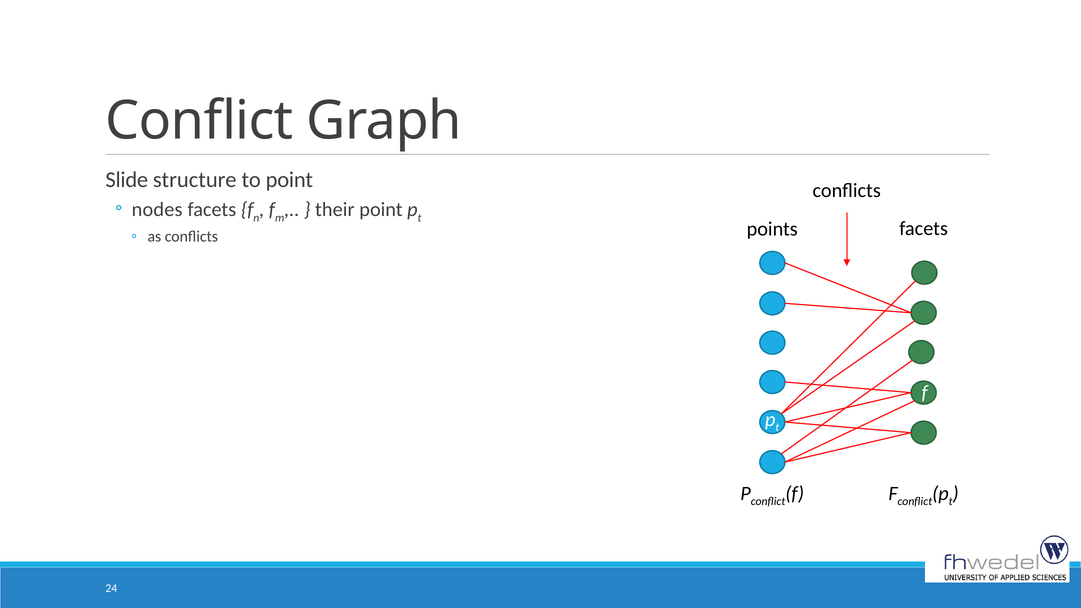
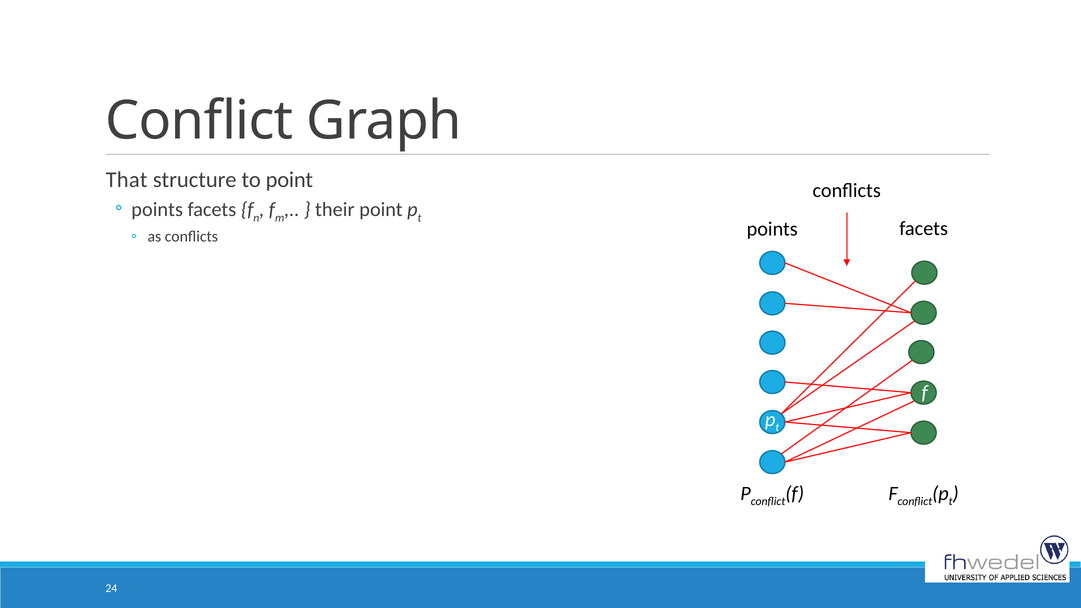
Slide: Slide -> That (127, 180)
nodes: nodes -> points (157, 210)
